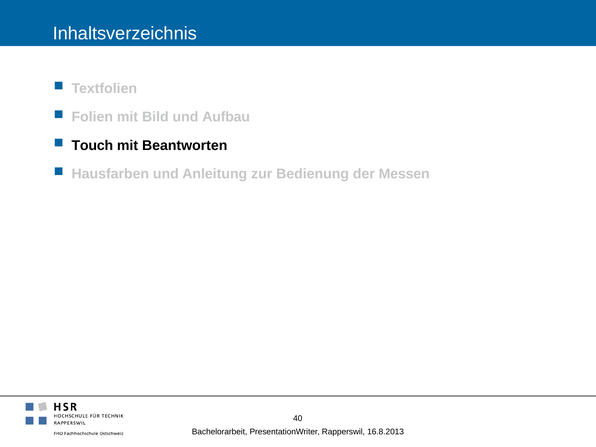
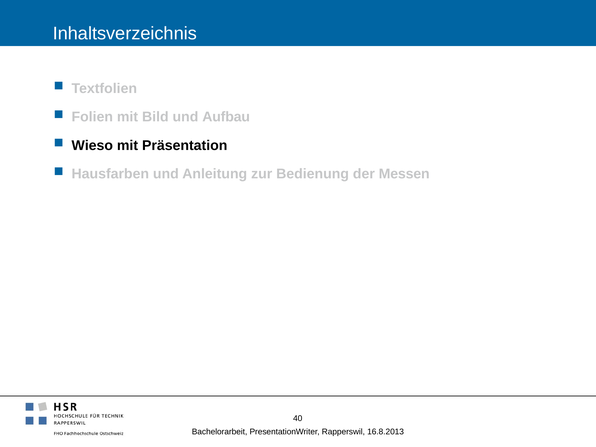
Touch: Touch -> Wieso (92, 145)
Beantworten: Beantworten -> Präsentation (185, 145)
